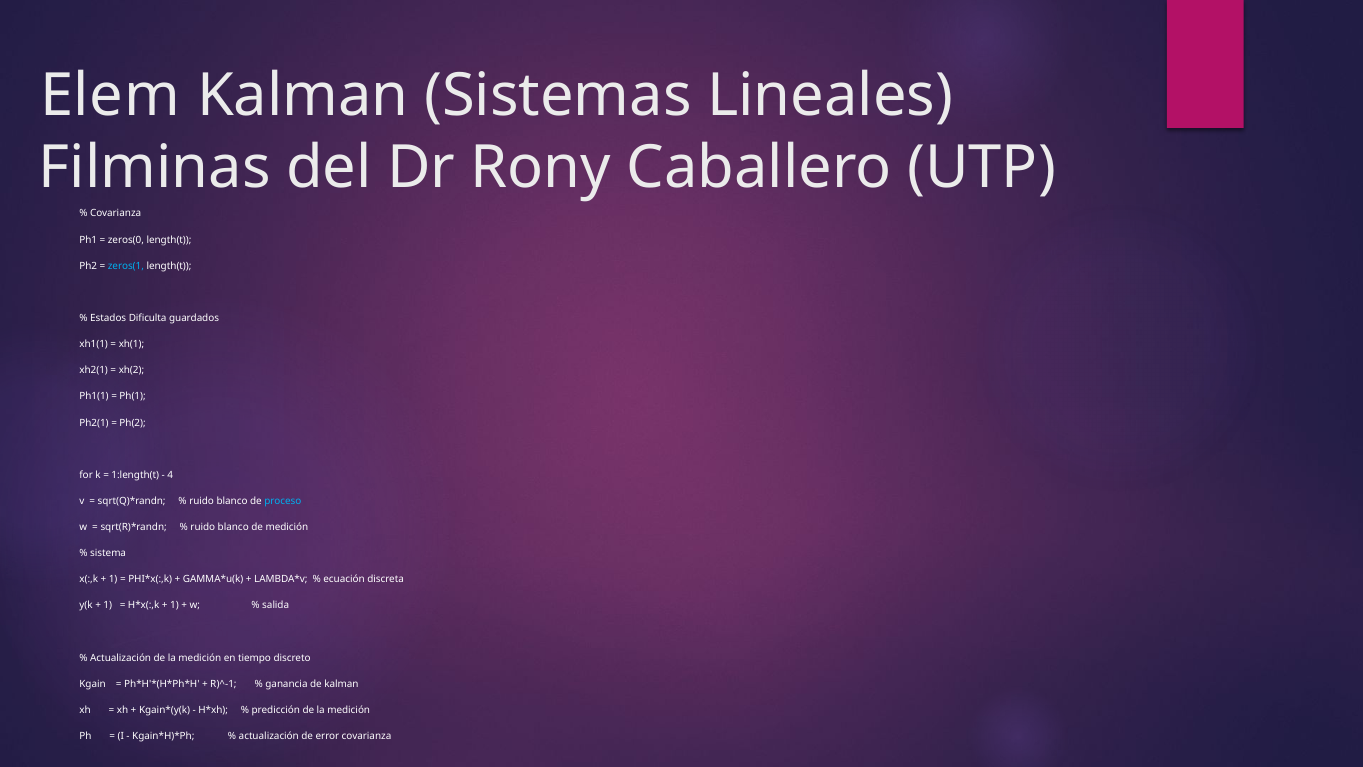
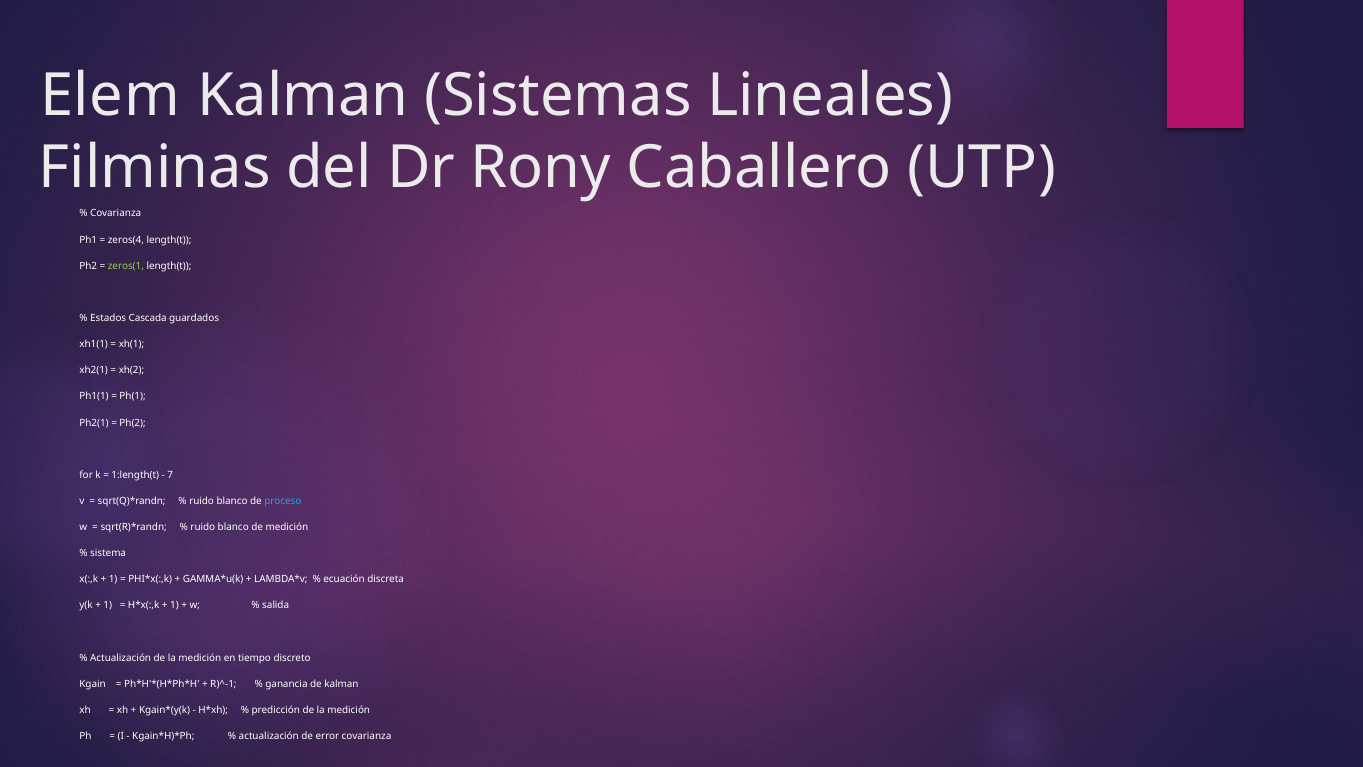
zeros(0: zeros(0 -> zeros(4 (126, 240)
zeros(1 colour: light blue -> light green (126, 266)
Dificulta: Dificulta -> Cascada (148, 318)
4: 4 -> 7 (170, 475)
